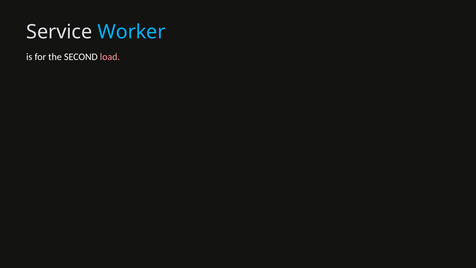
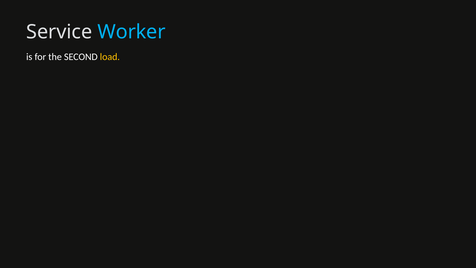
load colour: pink -> yellow (110, 57)
